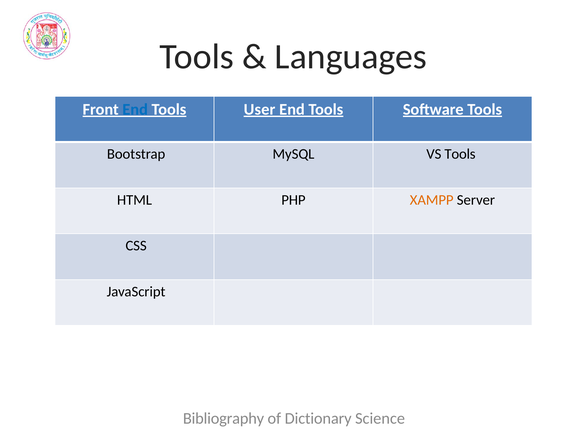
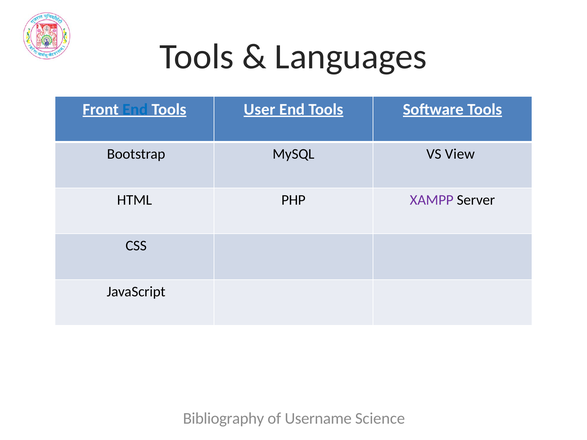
VS Tools: Tools -> View (460, 154)
XAMPP colour: orange -> purple (432, 200)
Dictionary: Dictionary -> Username (318, 419)
